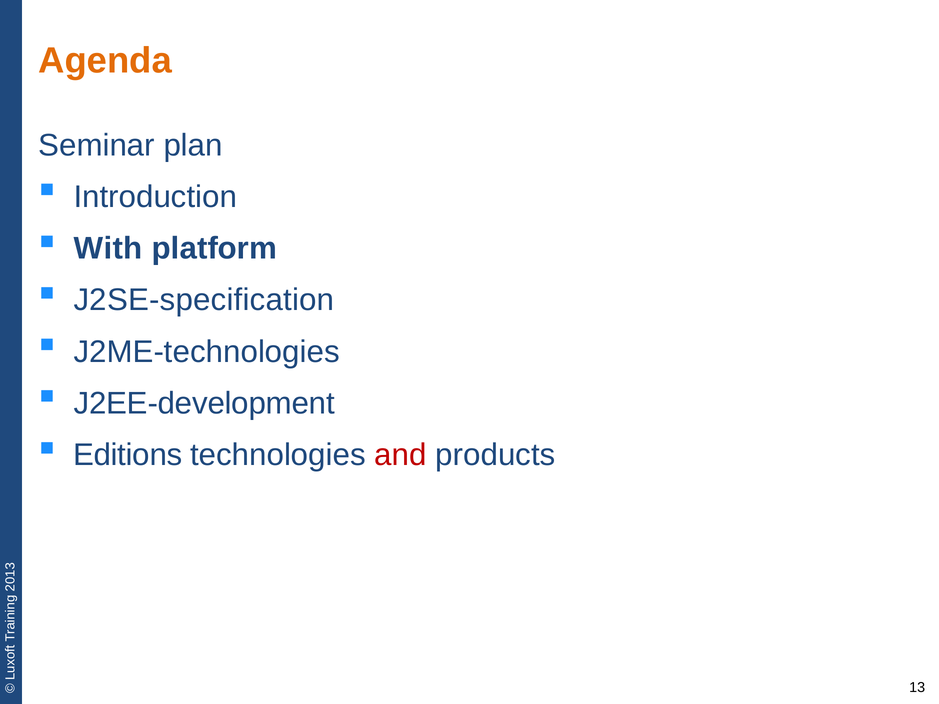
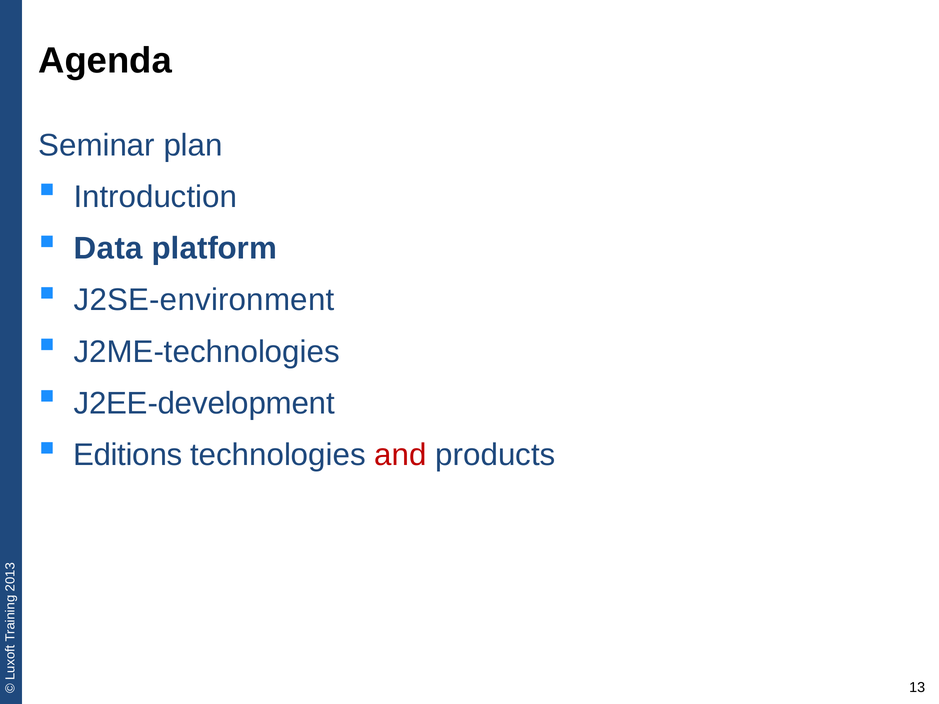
Agenda colour: orange -> black (105, 60)
With: With -> Data (108, 249)
J2SE-specification: J2SE-specification -> J2SE-environment (204, 300)
